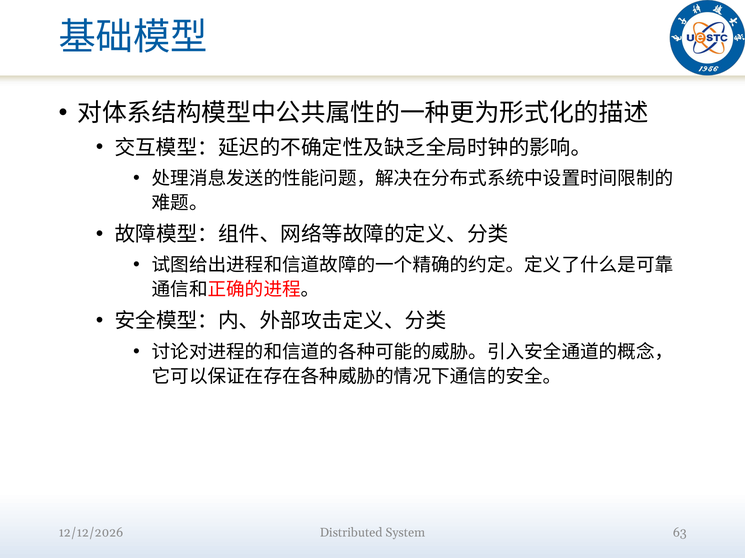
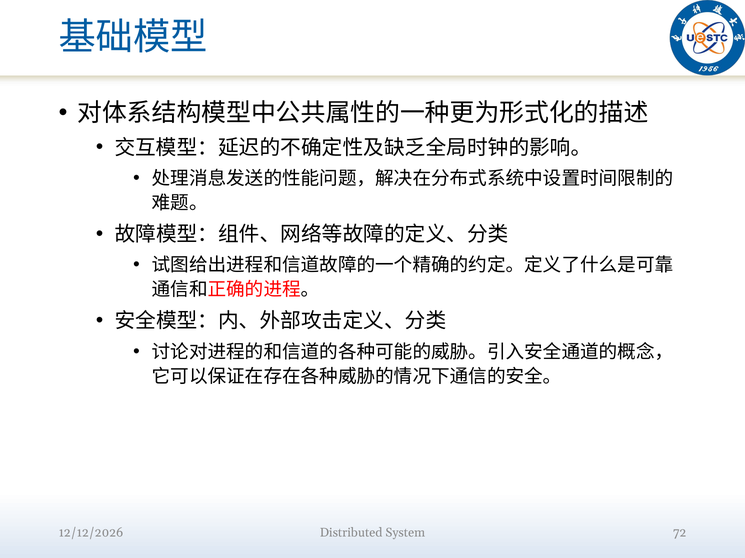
63: 63 -> 72 (680, 533)
